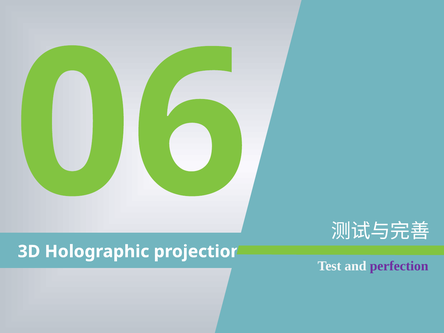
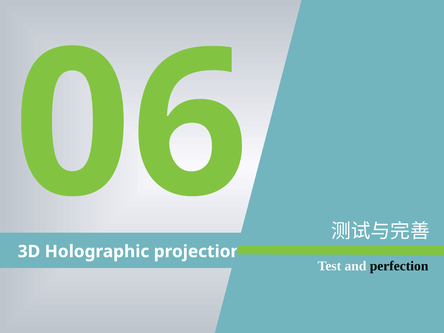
perfection colour: purple -> black (399, 266)
